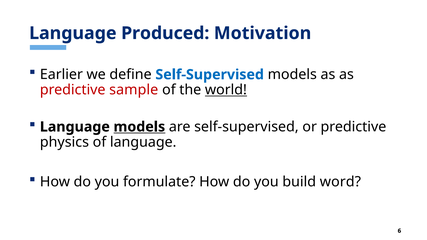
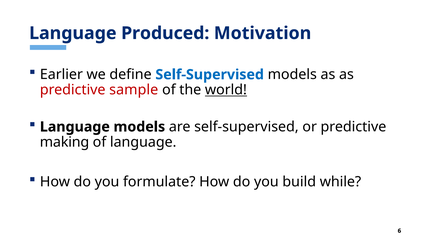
models underline: present -> none (139, 127)
physics: physics -> making (65, 142)
word: word -> while (340, 182)
